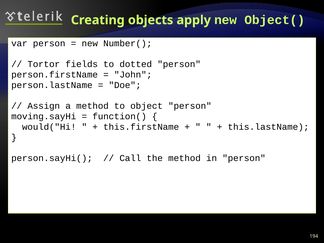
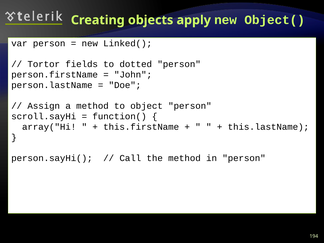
Number(: Number( -> Linked( (128, 43)
moving.sayHi: moving.sayHi -> scroll.sayHi (44, 116)
would("Hi: would("Hi -> array("Hi (49, 127)
